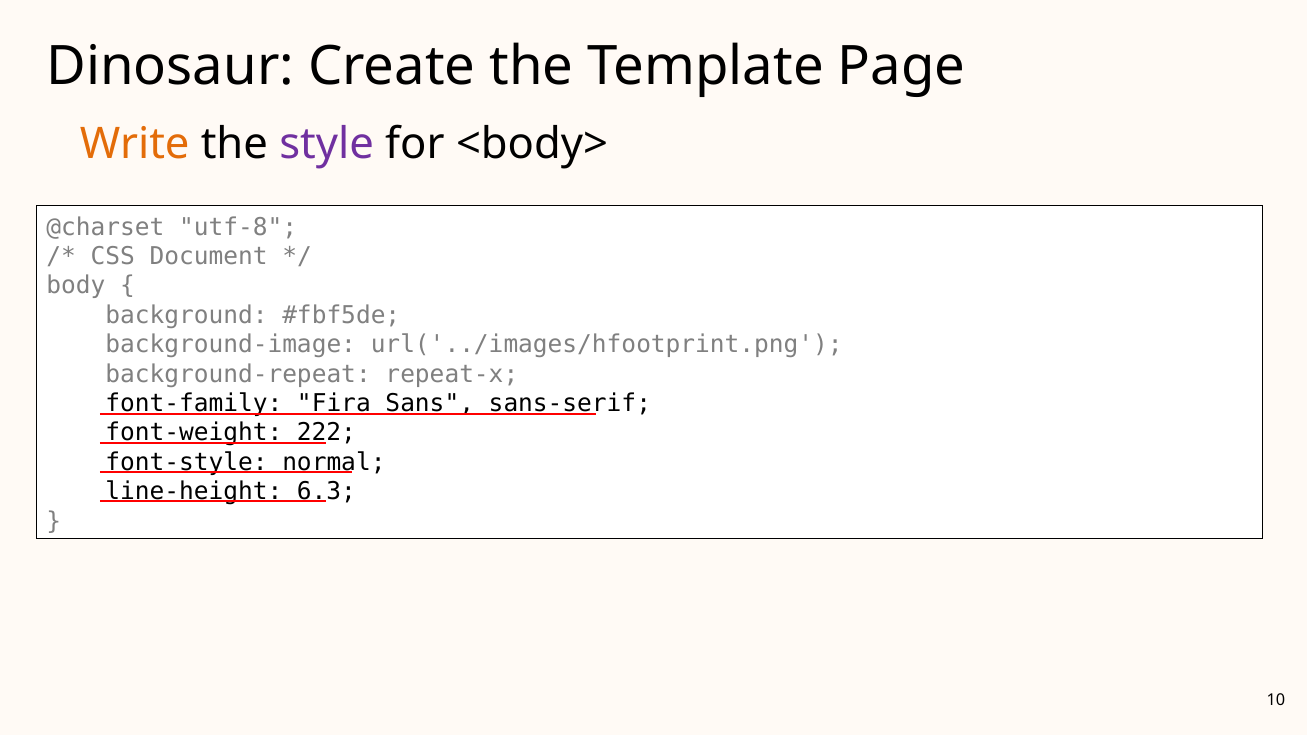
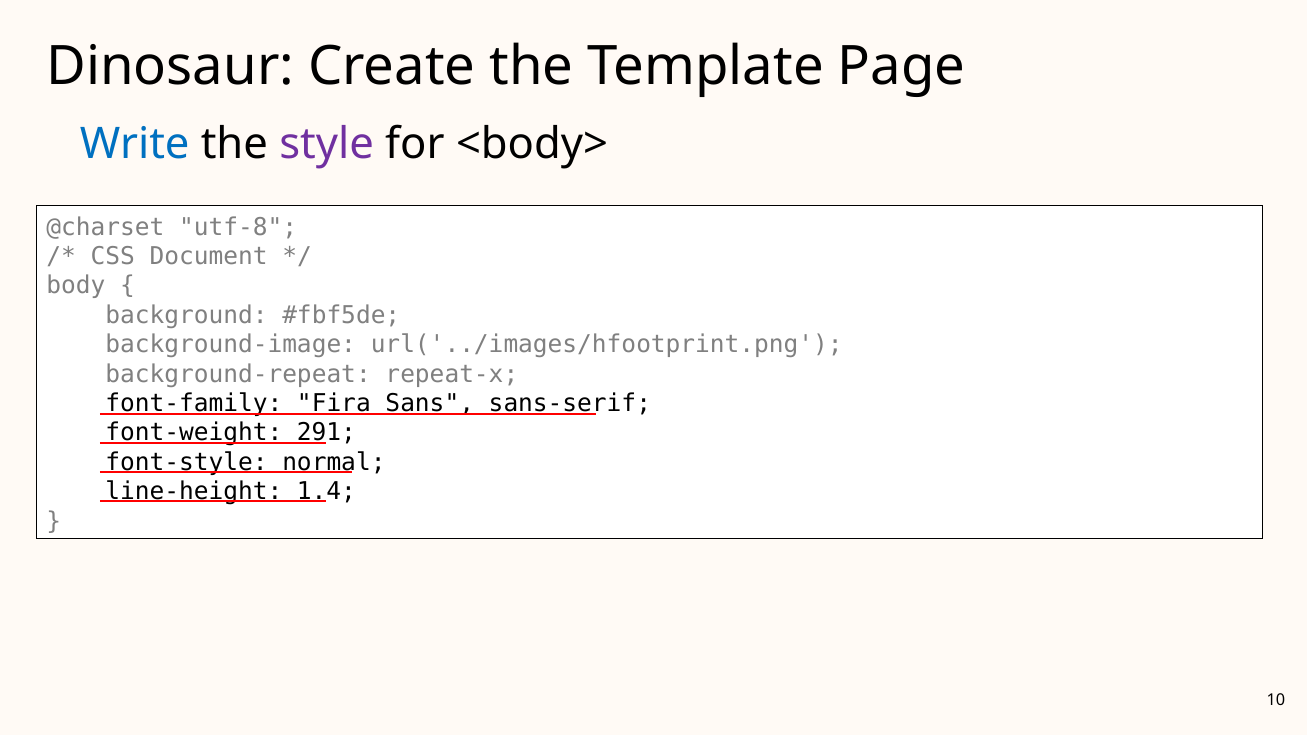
Write colour: orange -> blue (135, 144)
222: 222 -> 291 (326, 433)
6.3: 6.3 -> 1.4 (326, 492)
